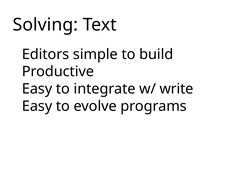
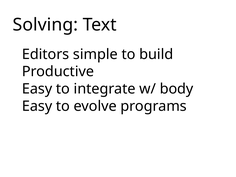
write: write -> body (176, 89)
